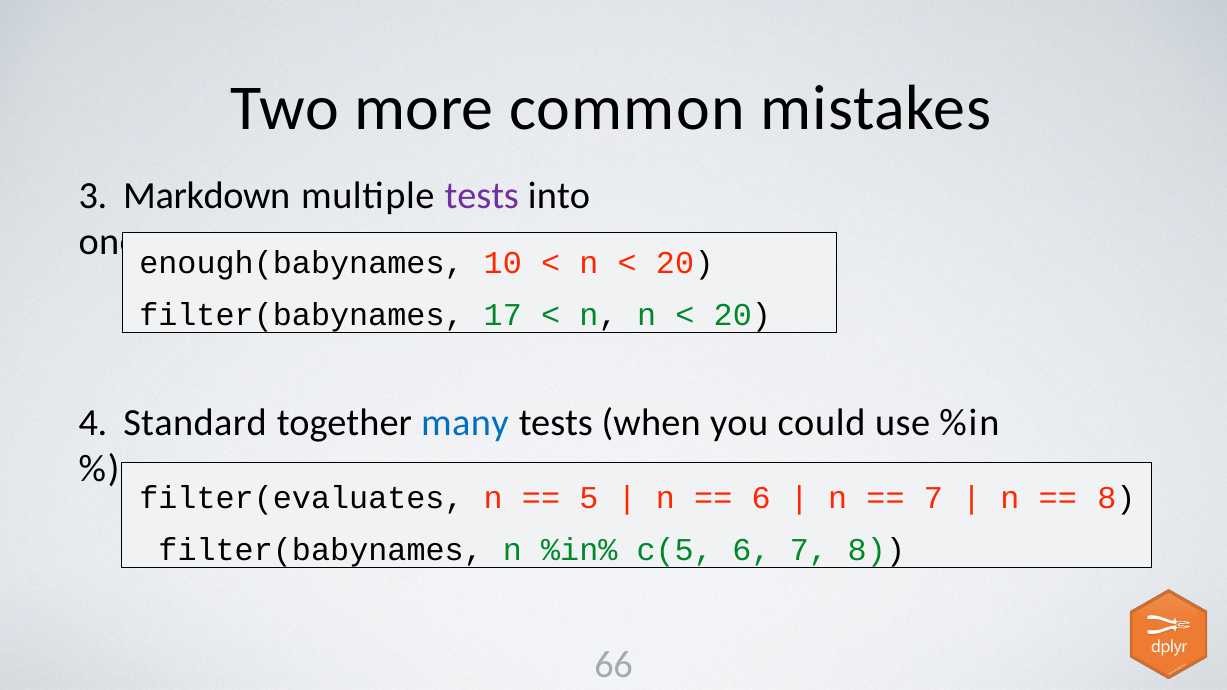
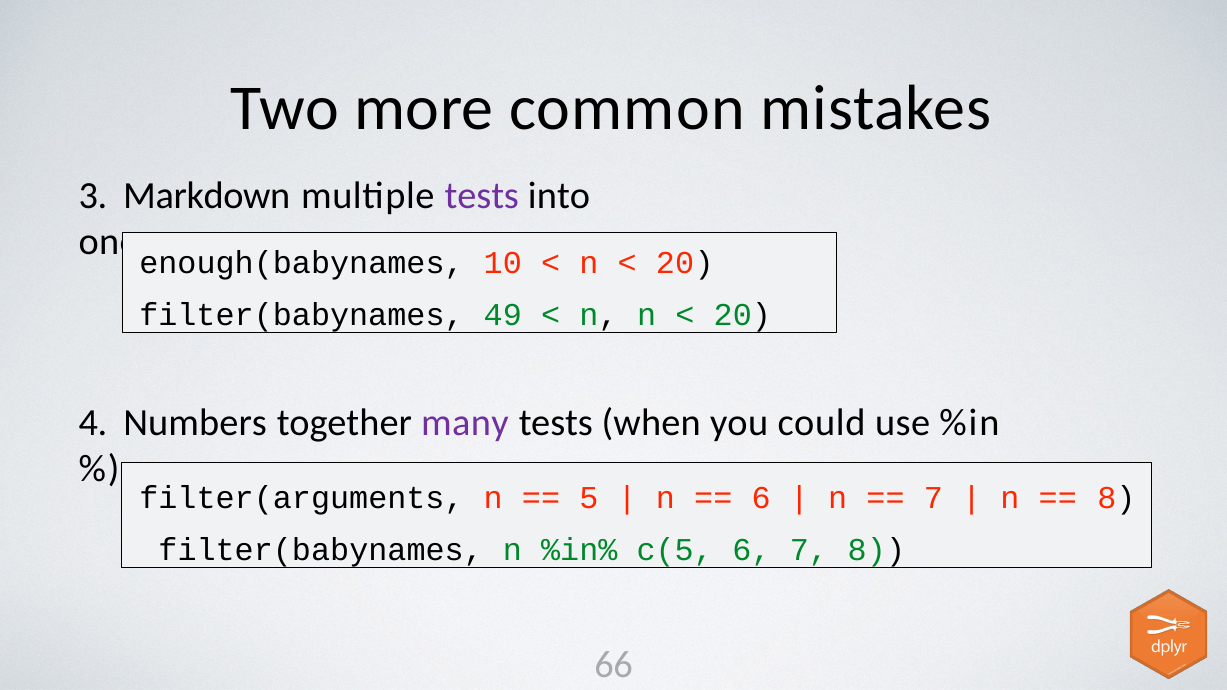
17: 17 -> 49 (503, 315)
Standard: Standard -> Numbers (195, 423)
many colour: blue -> purple (465, 423)
filter(evaluates: filter(evaluates -> filter(arguments (301, 498)
